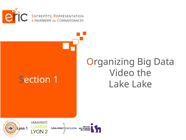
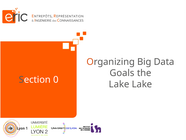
Video: Video -> Goals (122, 73)
1: 1 -> 0 (56, 79)
